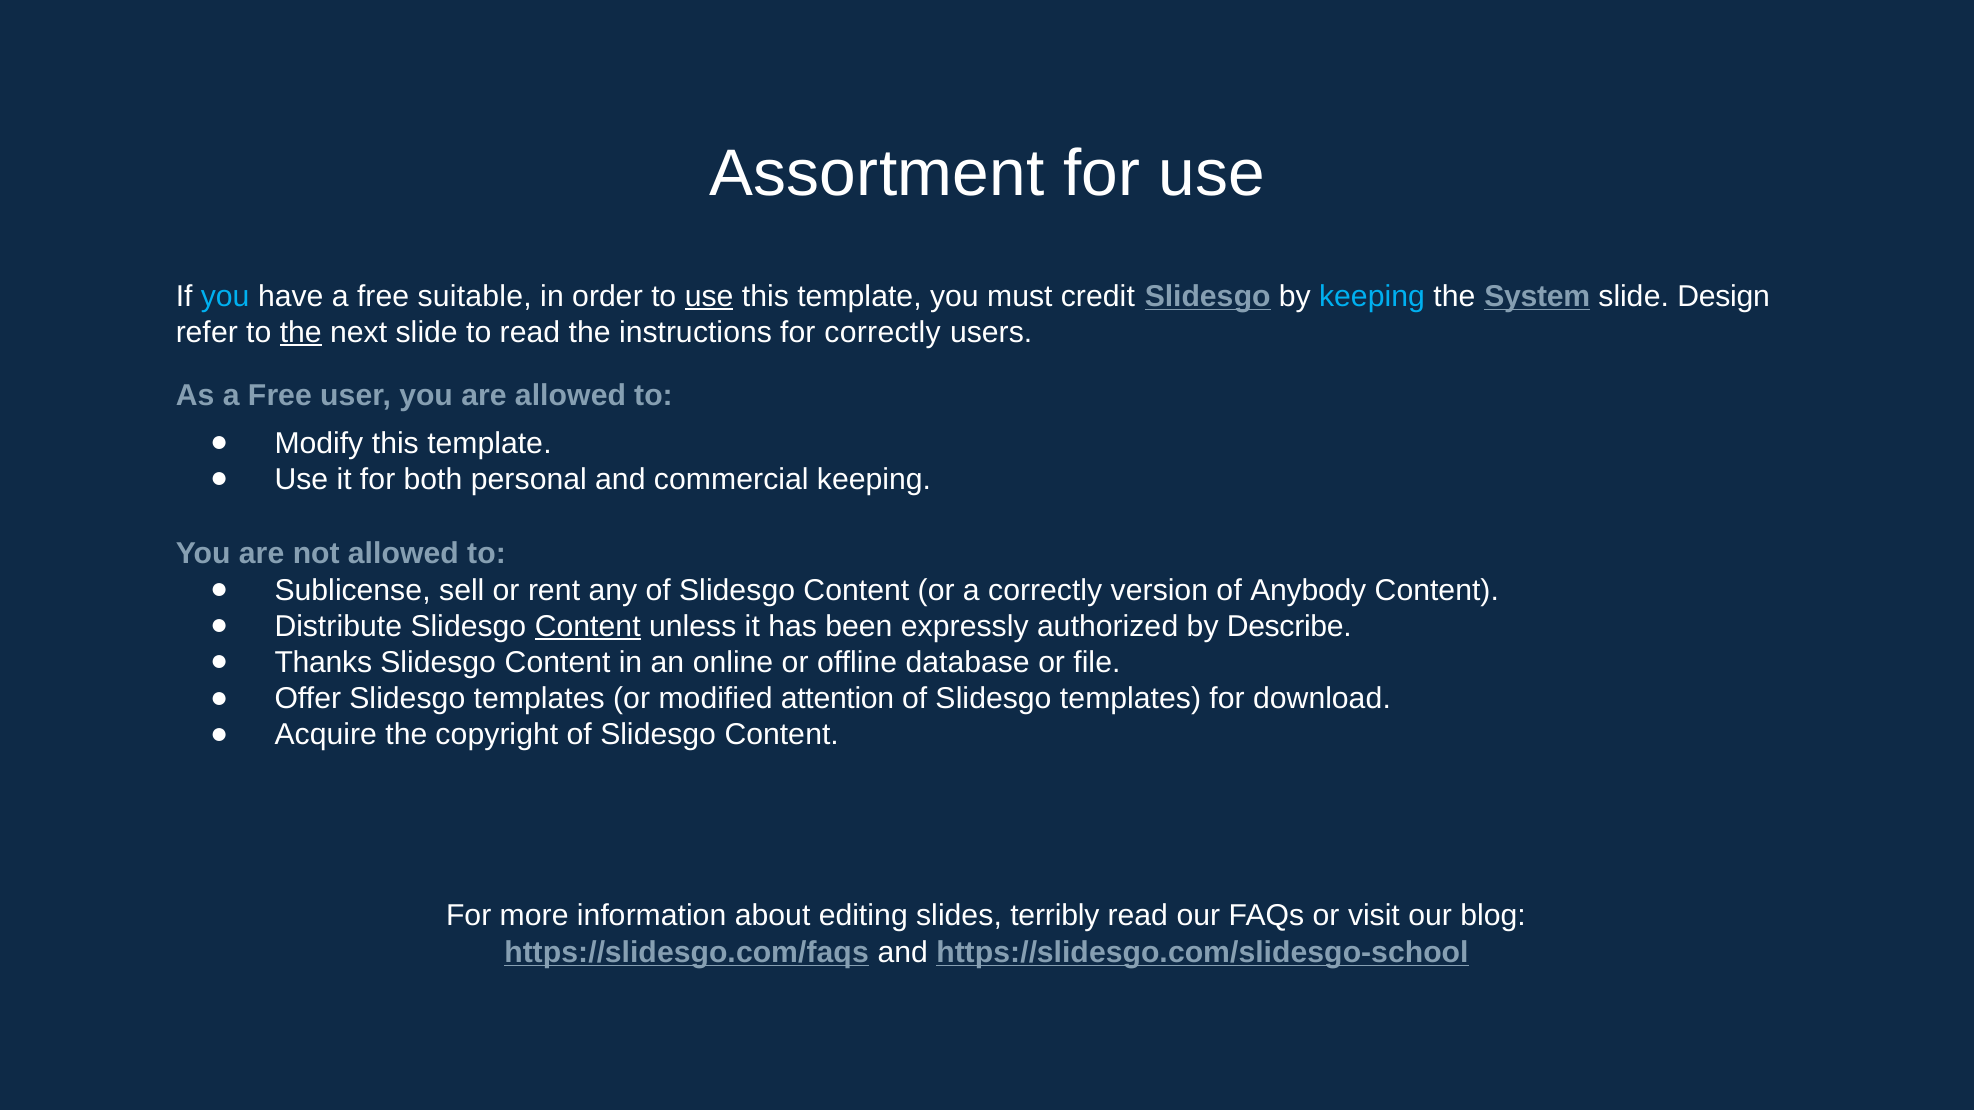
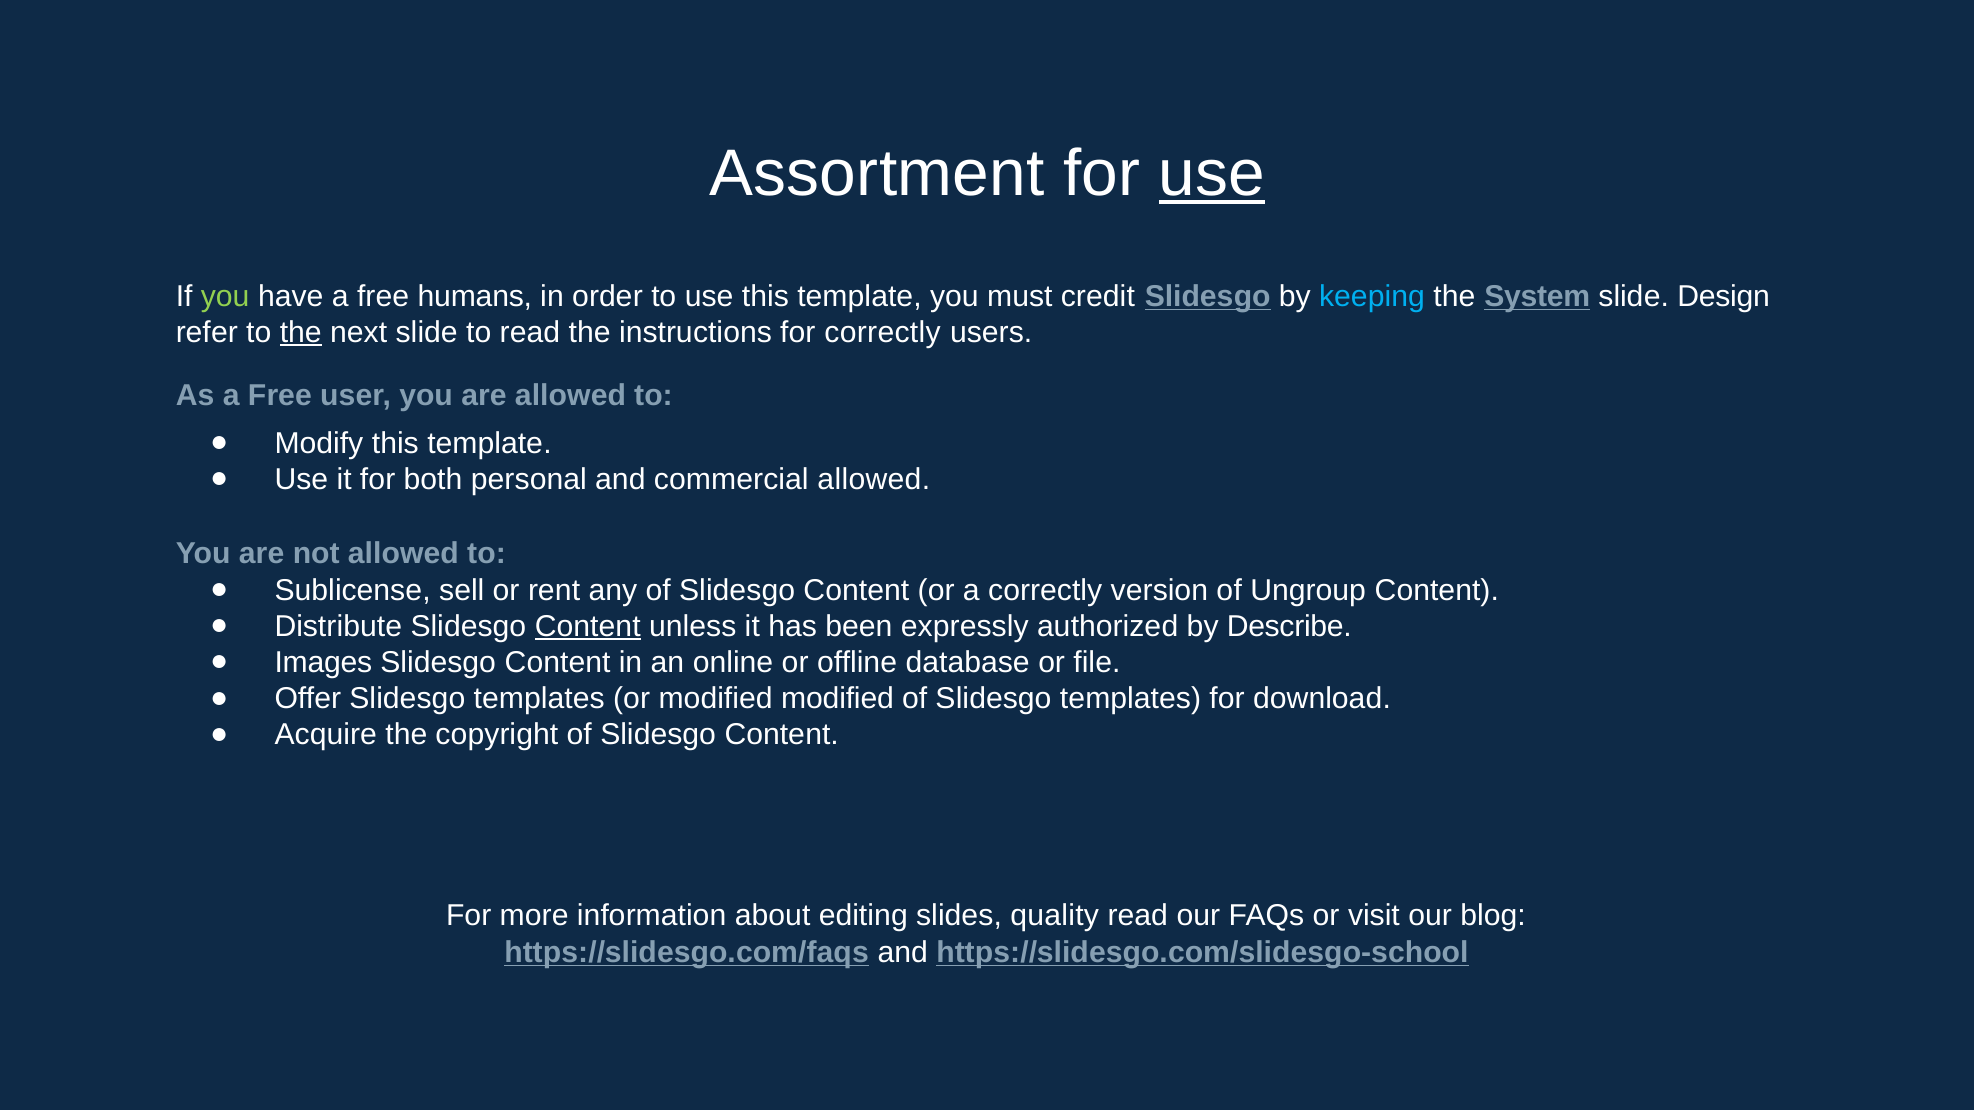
use underline: none -> present (1212, 174)
you colour: light blue -> light green (225, 296)
suitable: suitable -> humans (475, 296)
use underline: present -> none (709, 296)
commercial keeping: keeping -> allowed (874, 480)
Anybody: Anybody -> Ungroup (1308, 590)
Thanks: Thanks -> Images (323, 663)
modified attention: attention -> modified (837, 699)
terribly: terribly -> quality (1055, 916)
